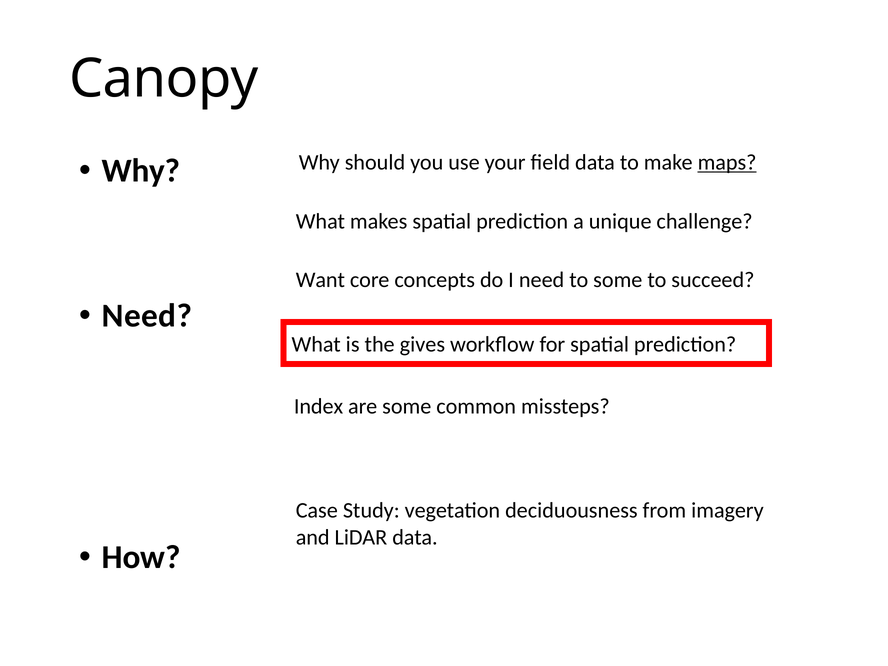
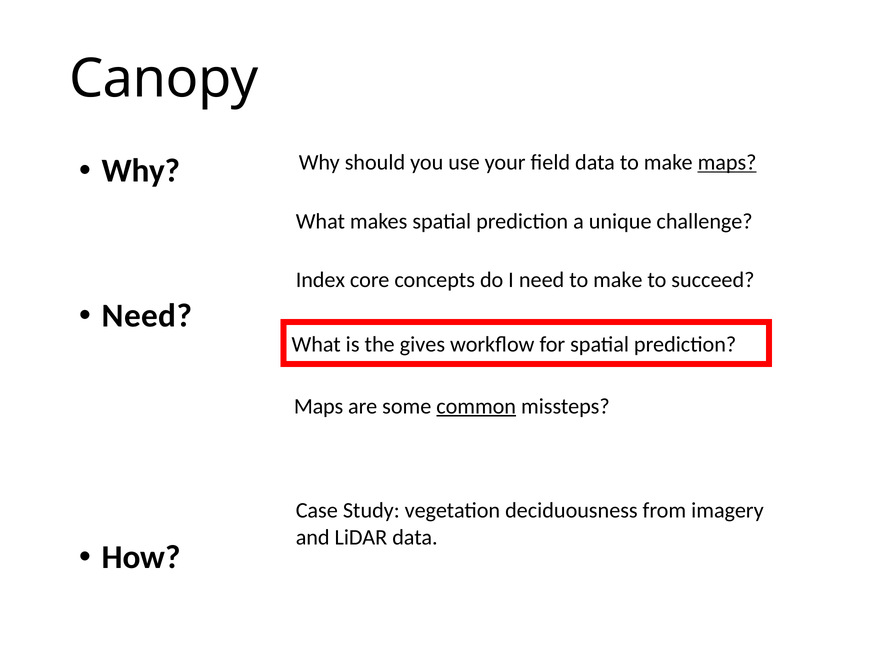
Want: Want -> Index (320, 280)
need to some: some -> make (618, 280)
Index: Index -> Maps (319, 406)
common underline: none -> present (476, 406)
